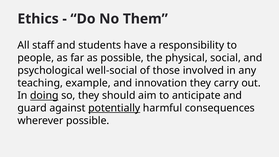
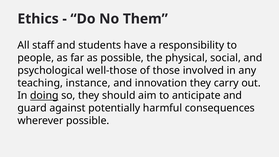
well-social: well-social -> well-those (112, 70)
example: example -> instance (88, 83)
potentially underline: present -> none (114, 108)
